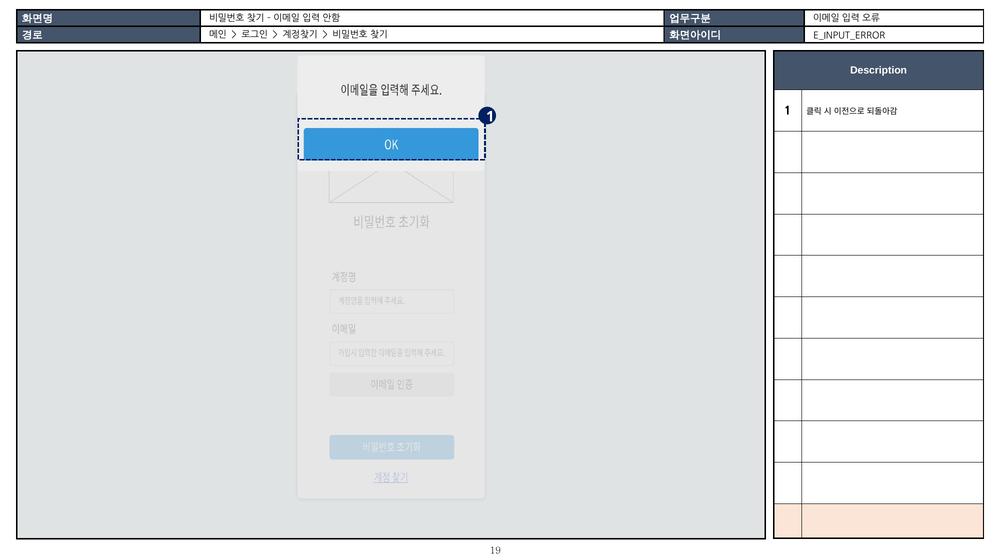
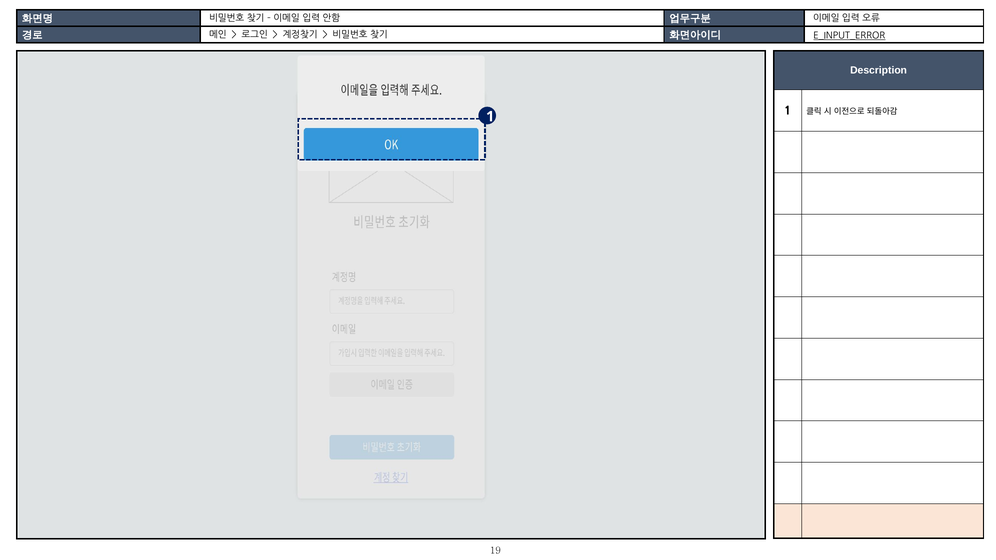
E_INPUT_ERROR underline: none -> present (849, 36)
